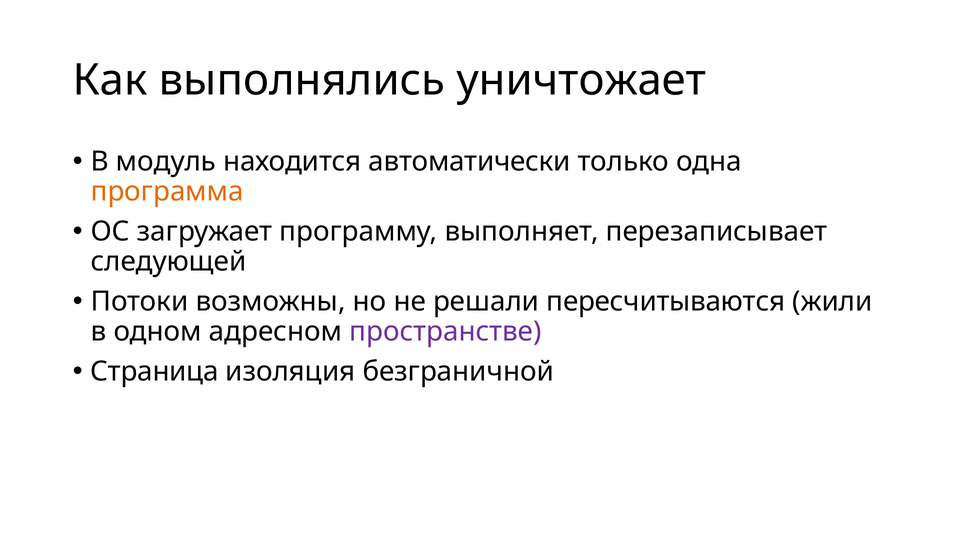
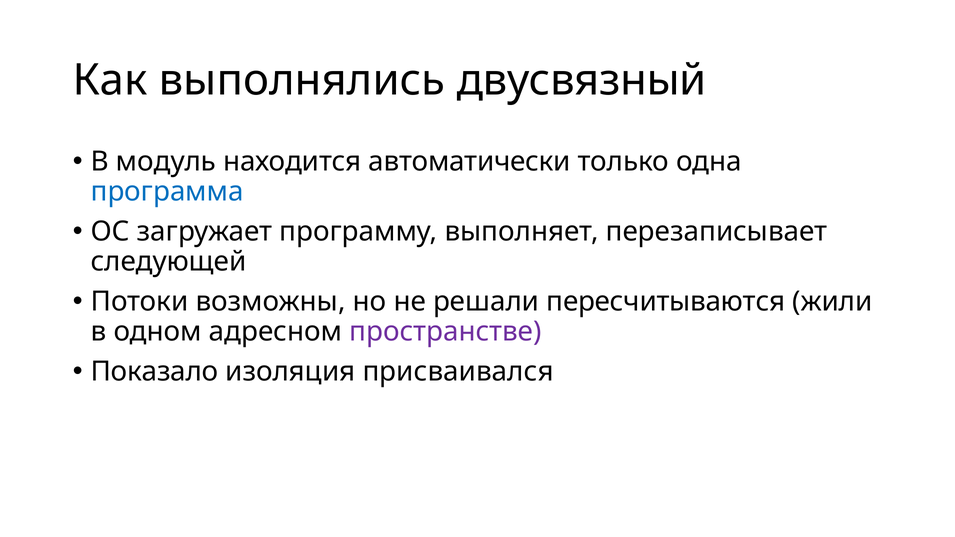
уничтожает: уничтожает -> двусвязный (582, 80)
программа colour: orange -> blue (167, 192)
Страница: Страница -> Показало (154, 372)
безграничной: безграничной -> присваивался (458, 372)
